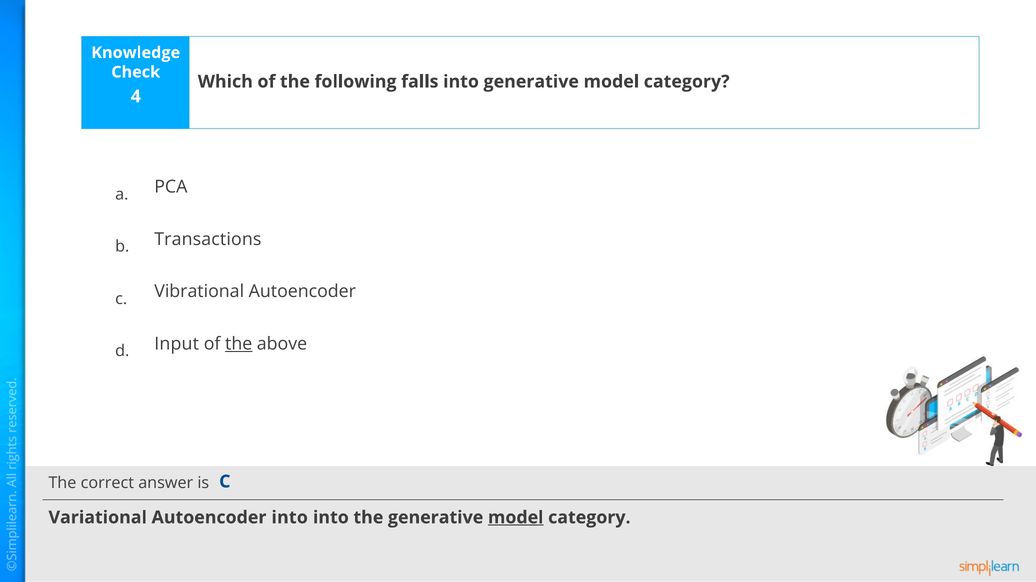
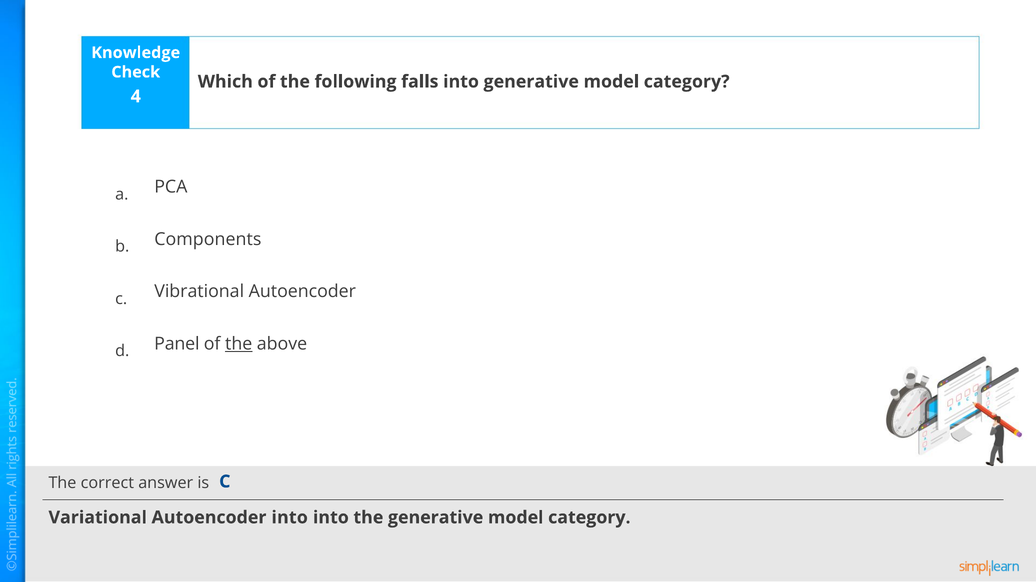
Transactions: Transactions -> Components (208, 239)
Input: Input -> Panel (177, 344)
model underline: present -> none (516, 518)
